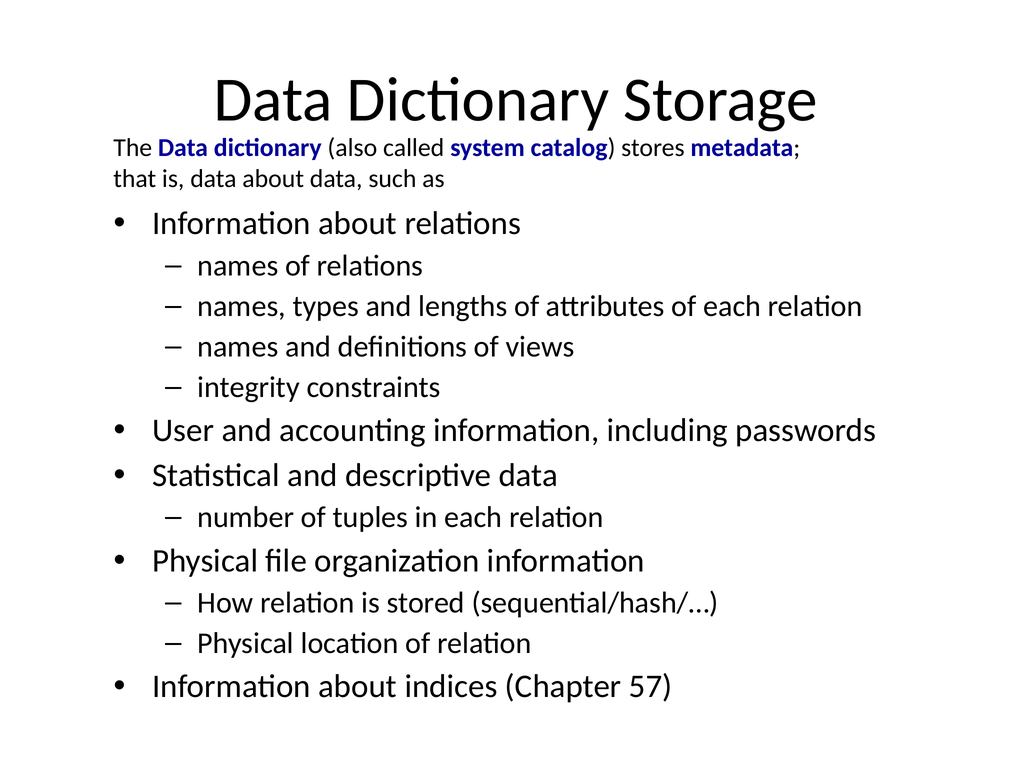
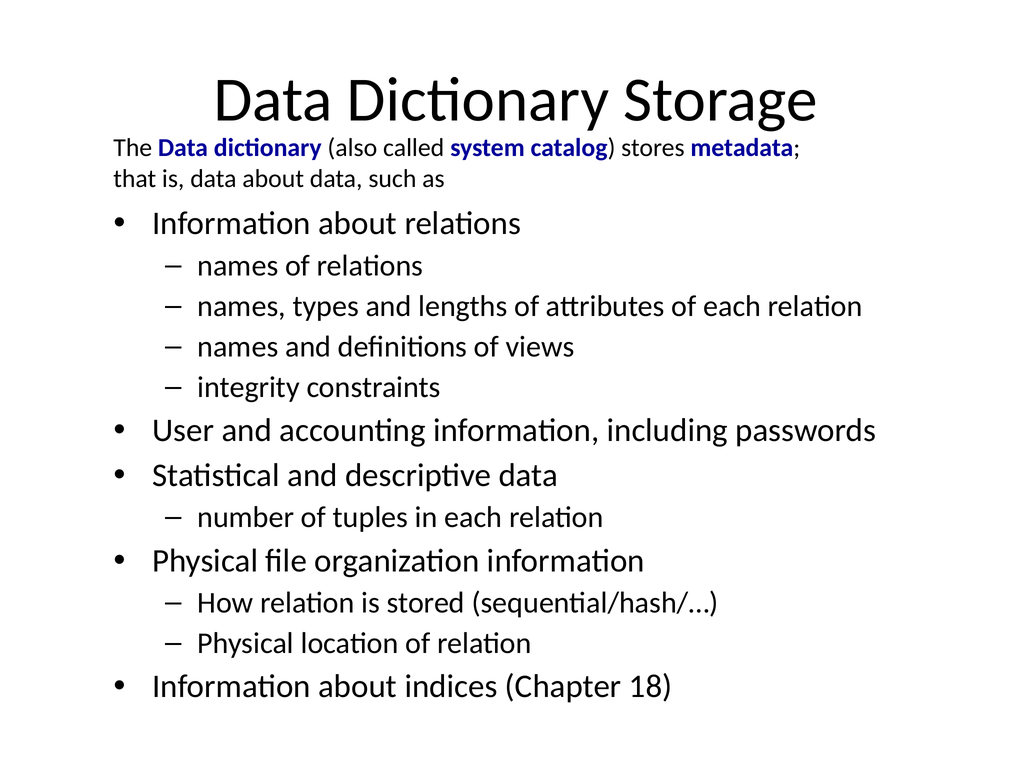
57: 57 -> 18 (650, 687)
